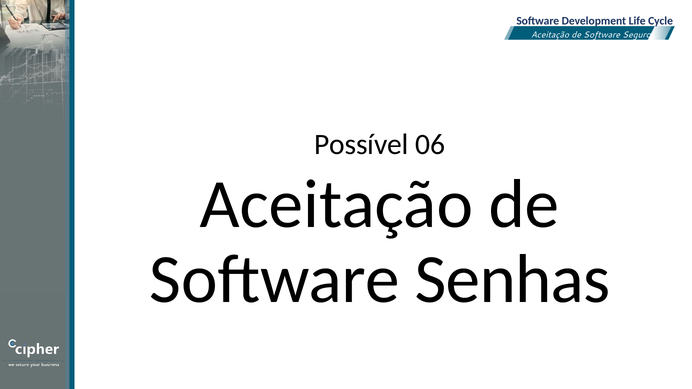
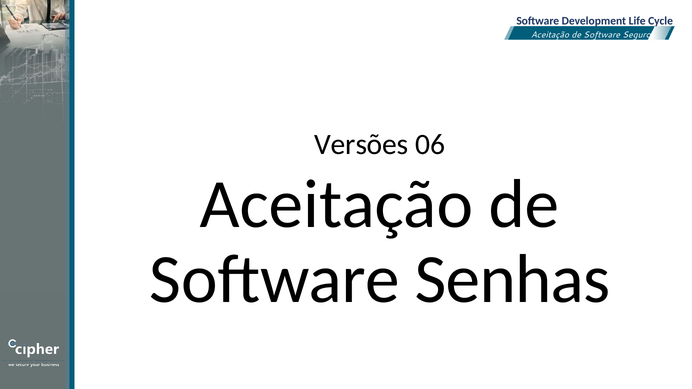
Possível: Possível -> Versões (361, 144)
